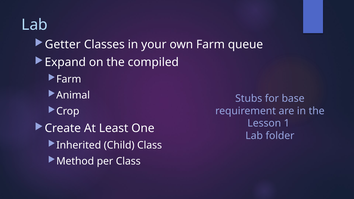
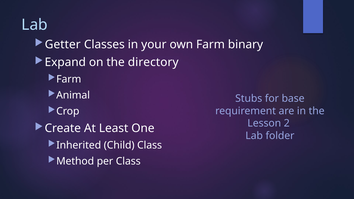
queue: queue -> binary (245, 45)
compiled: compiled -> directory (153, 62)
1: 1 -> 2 (287, 123)
